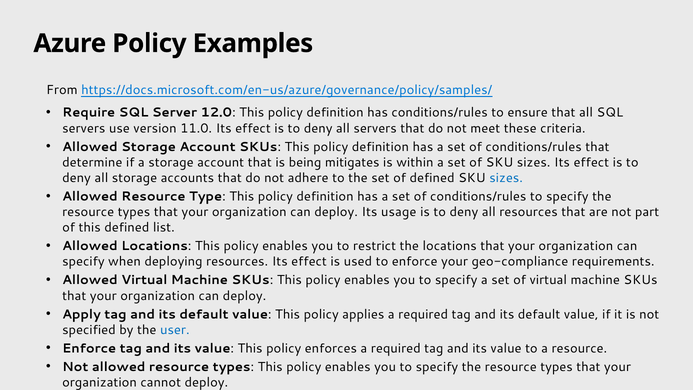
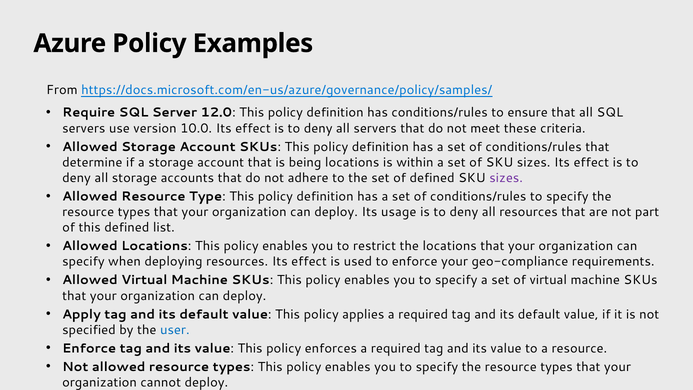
11.0: 11.0 -> 10.0 (196, 128)
being mitigates: mitigates -> locations (352, 162)
sizes colour: blue -> purple (506, 178)
